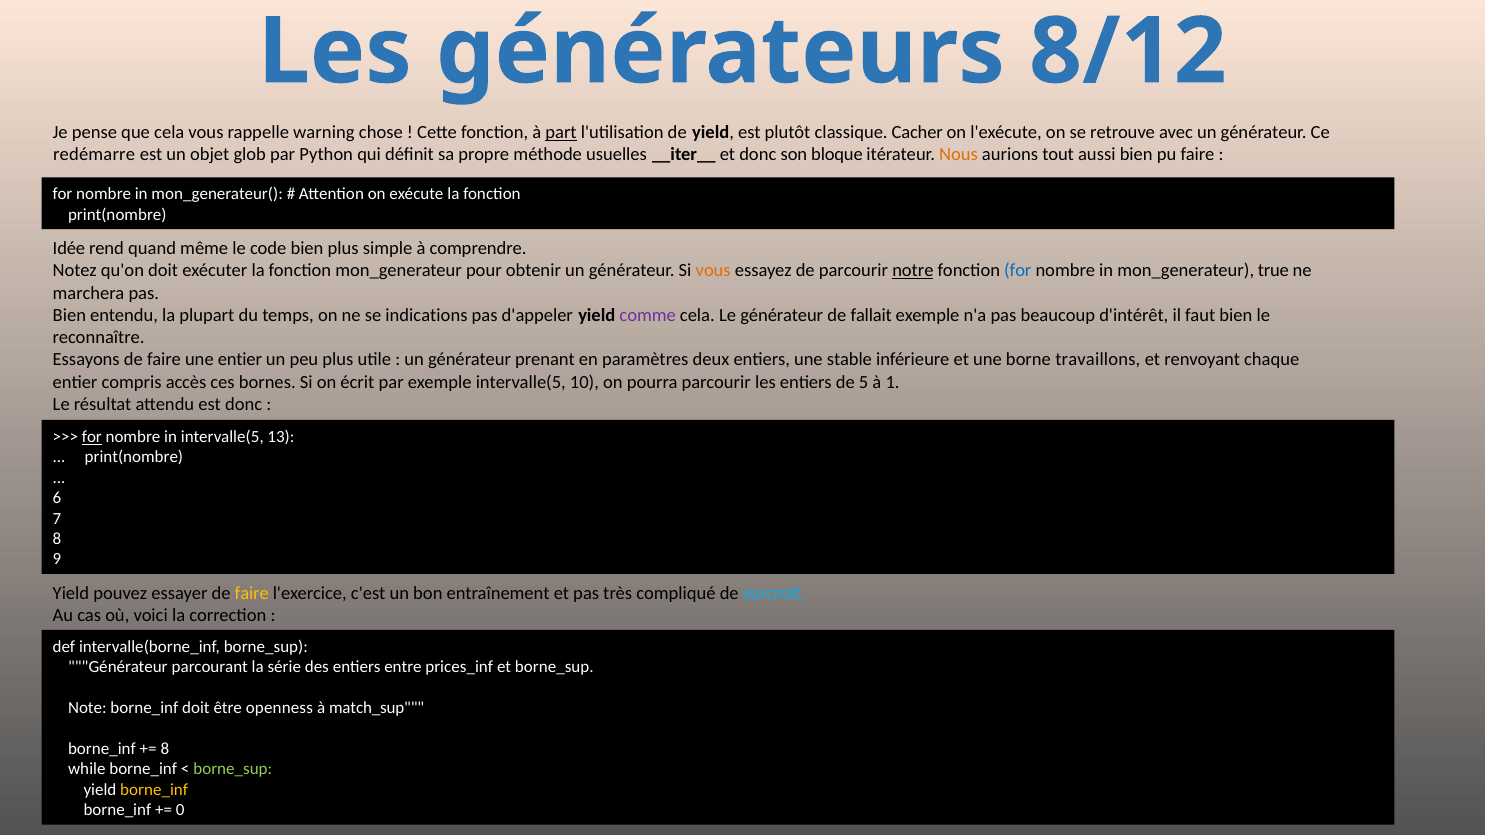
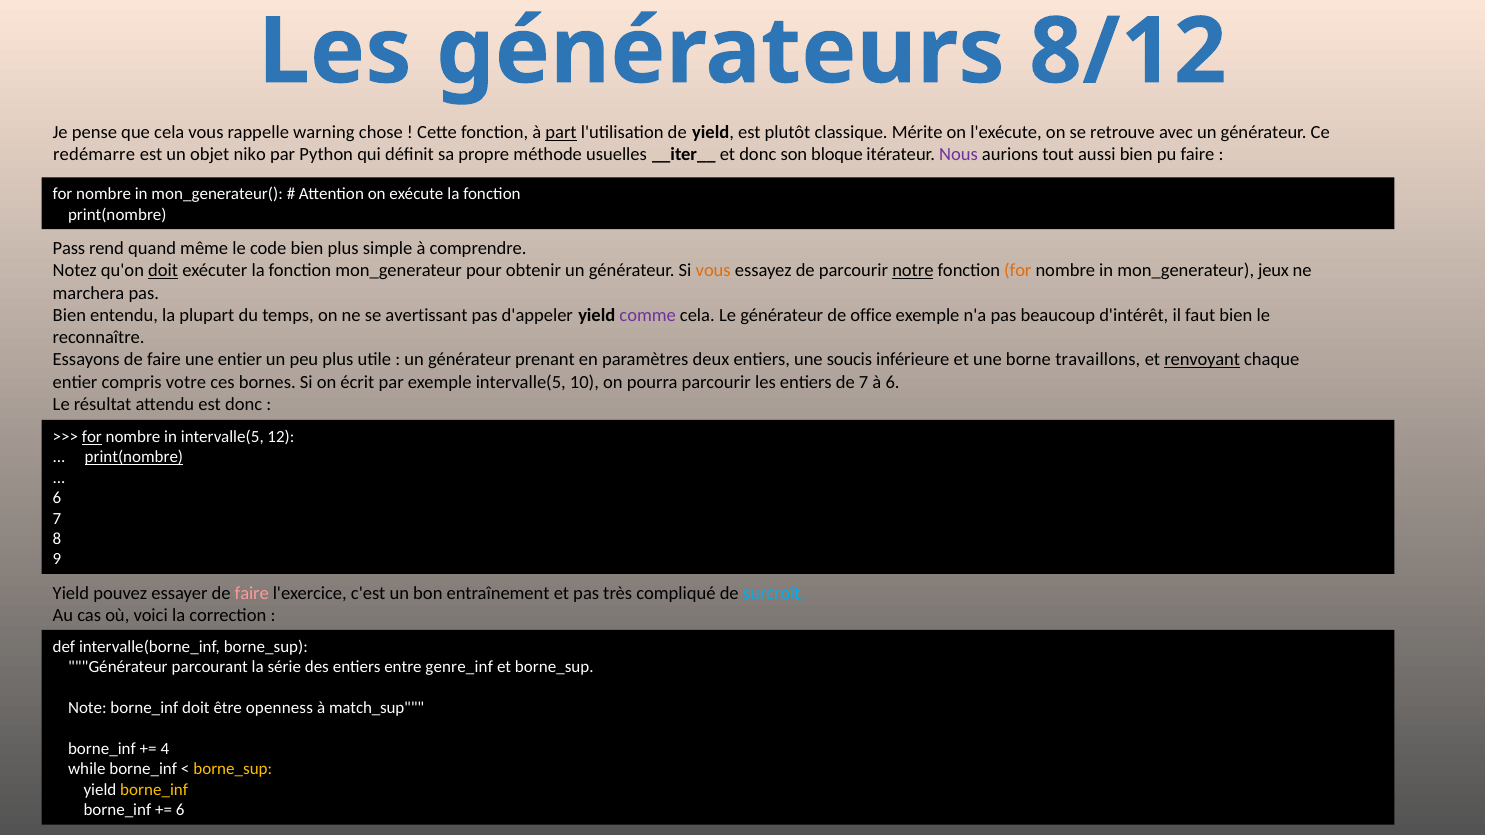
Cacher: Cacher -> Mérite (917, 132)
glob: glob -> niko (250, 154)
Nous colour: orange -> purple (959, 154)
Idée: Idée -> Pass (69, 248)
doit underline: none -> present (163, 271)
for colour: blue -> orange (1018, 271)
true: true -> jeux (1273, 271)
indications: indications -> avertissant (427, 315)
fallait: fallait -> office (871, 315)
stable: stable -> soucis (849, 360)
renvoyant underline: none -> present (1202, 360)
accès: accès -> votre (186, 382)
de 5: 5 -> 7 (864, 382)
à 1: 1 -> 6 (893, 382)
13: 13 -> 12 (281, 437)
print(nombre underline: none -> present (134, 457)
faire colour: yellow -> pink (252, 593)
prices_inf: prices_inf -> genre_inf (459, 667)
8: 8 -> 4 (165, 749)
borne_sup colour: light green -> yellow (233, 770)
0: 0 -> 6 (180, 810)
